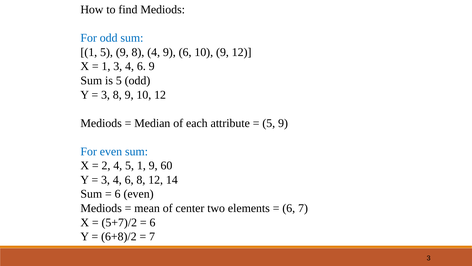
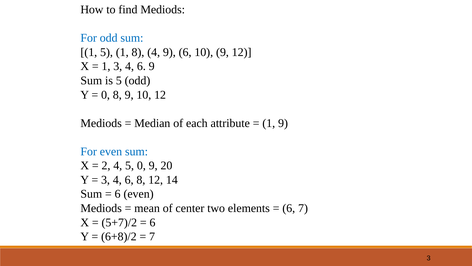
1 5 9: 9 -> 1 (122, 52)
3: 3 -> 0 (106, 95)
5: 5 -> 1 (269, 123)
5 1: 1 -> 0 (141, 165)
60: 60 -> 20 (166, 165)
